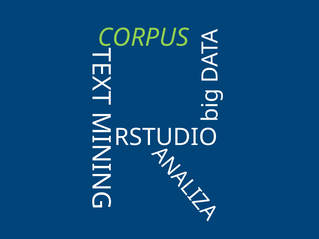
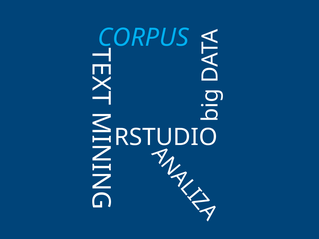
CORPUS colour: light green -> light blue (143, 38)
